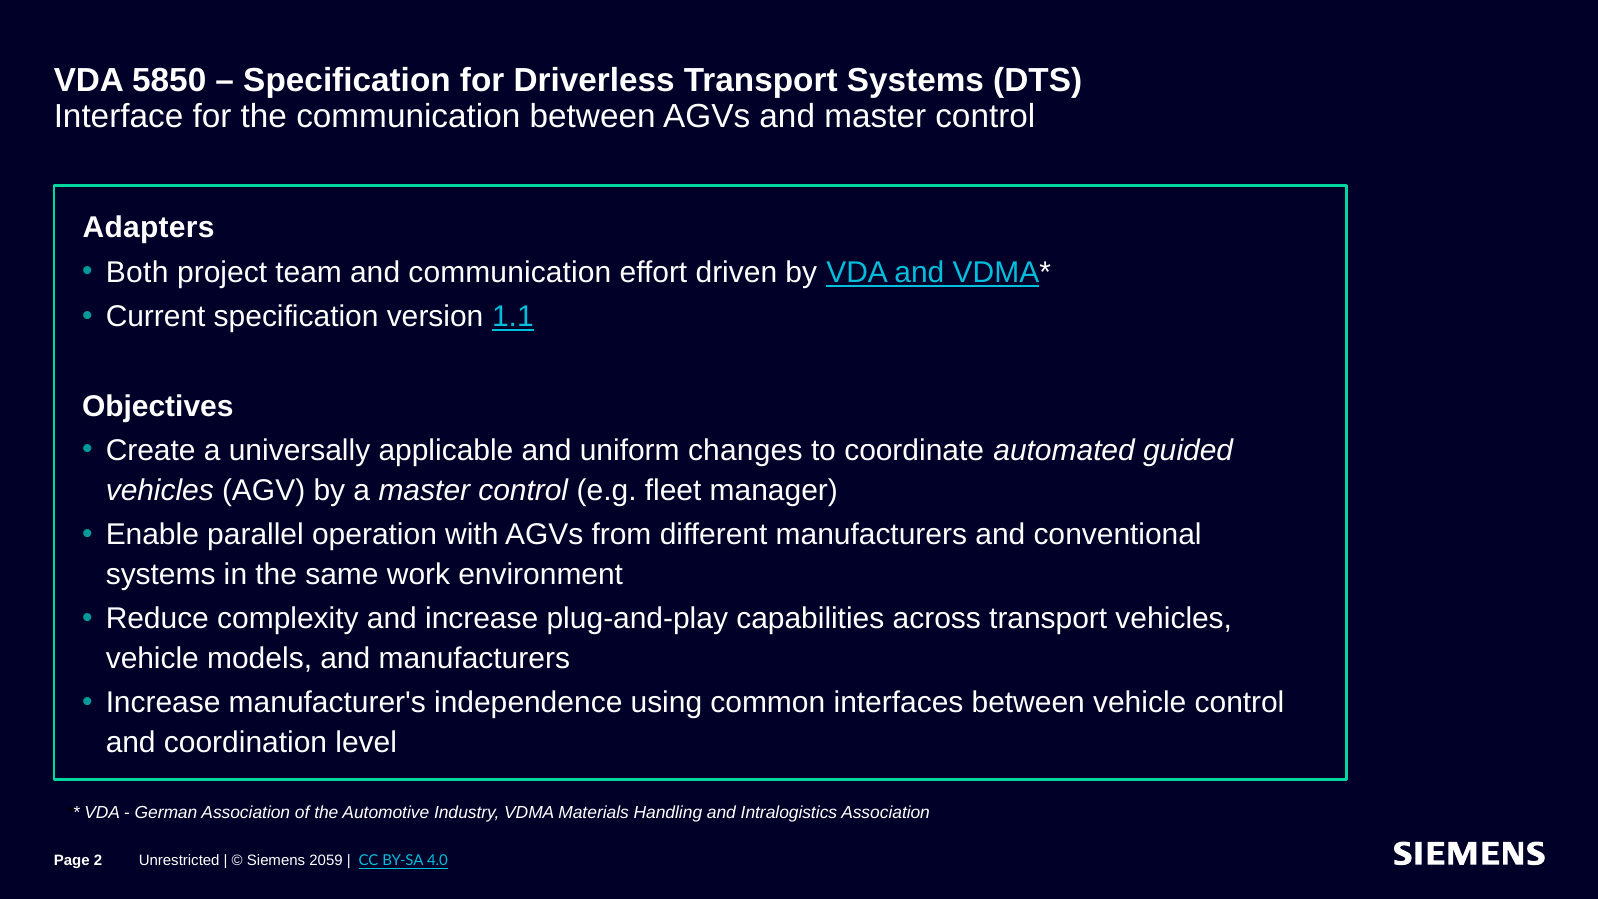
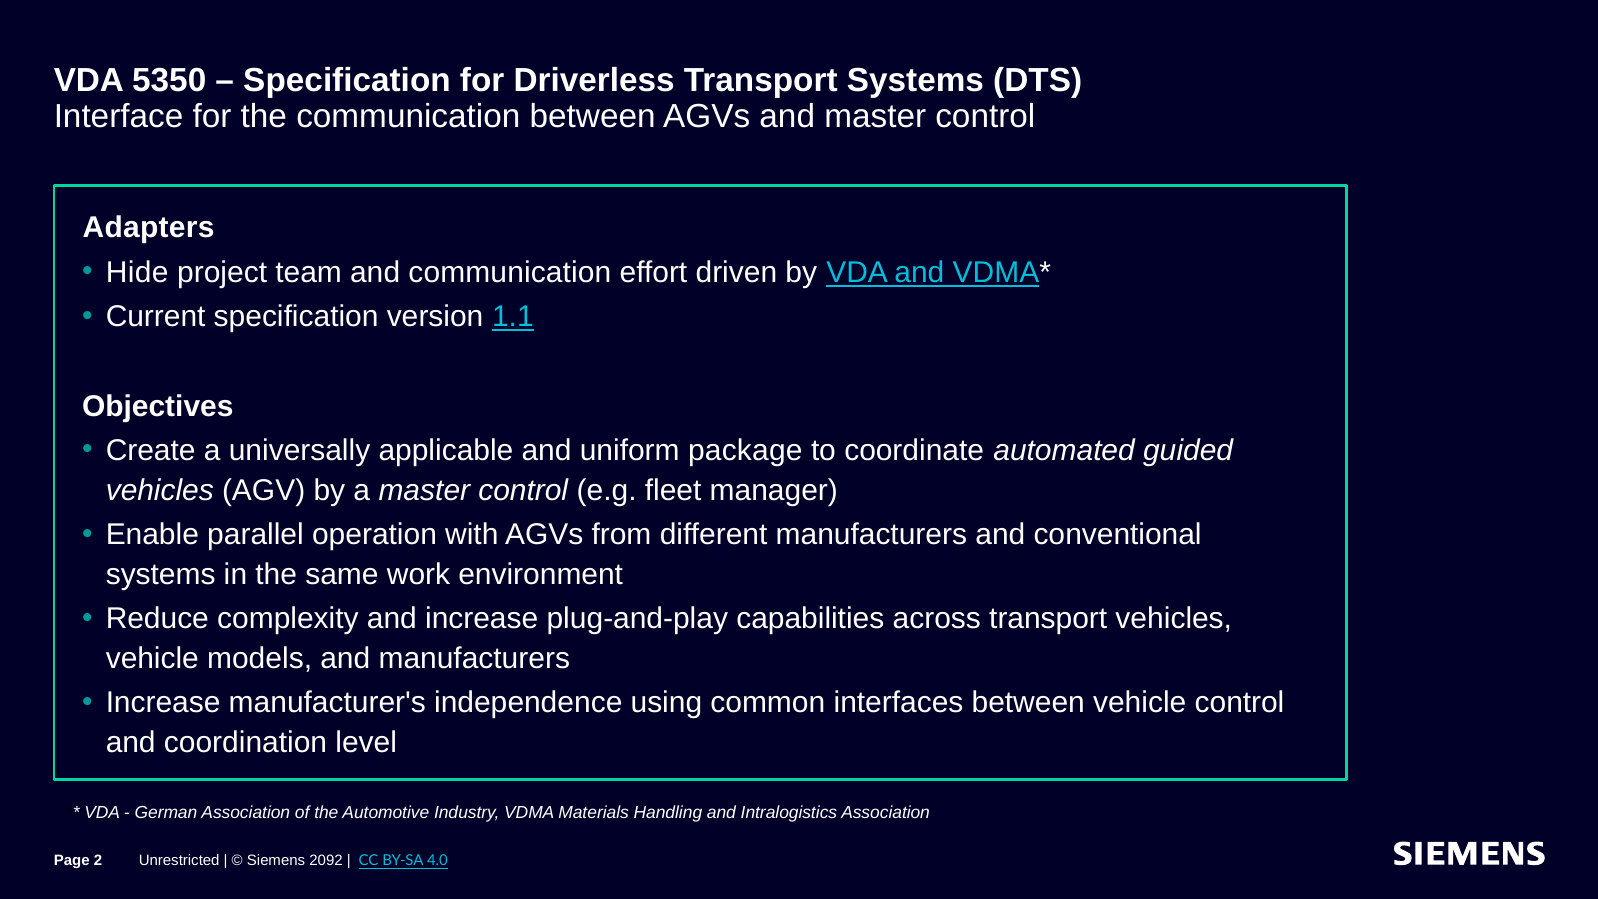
5850: 5850 -> 5350 (169, 81)
Both: Both -> Hide (137, 272)
changes: changes -> package (745, 451)
2059: 2059 -> 2092 (326, 860)
